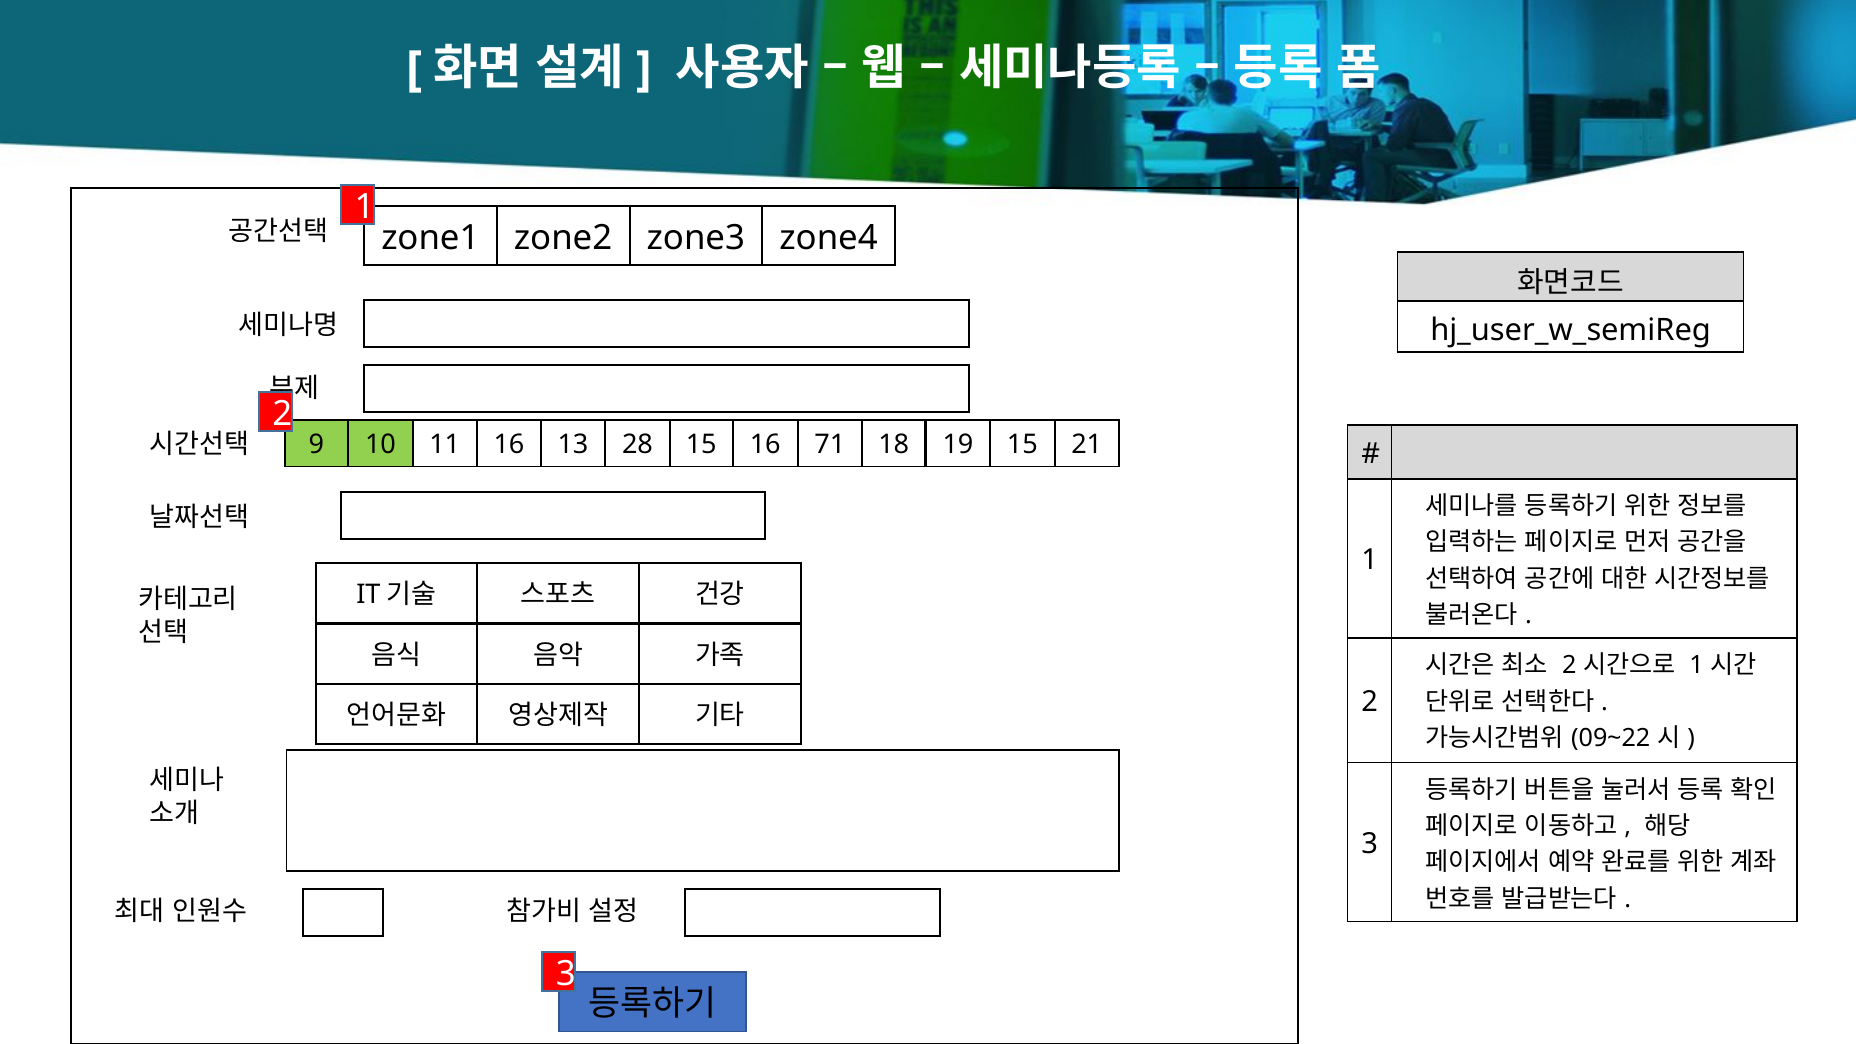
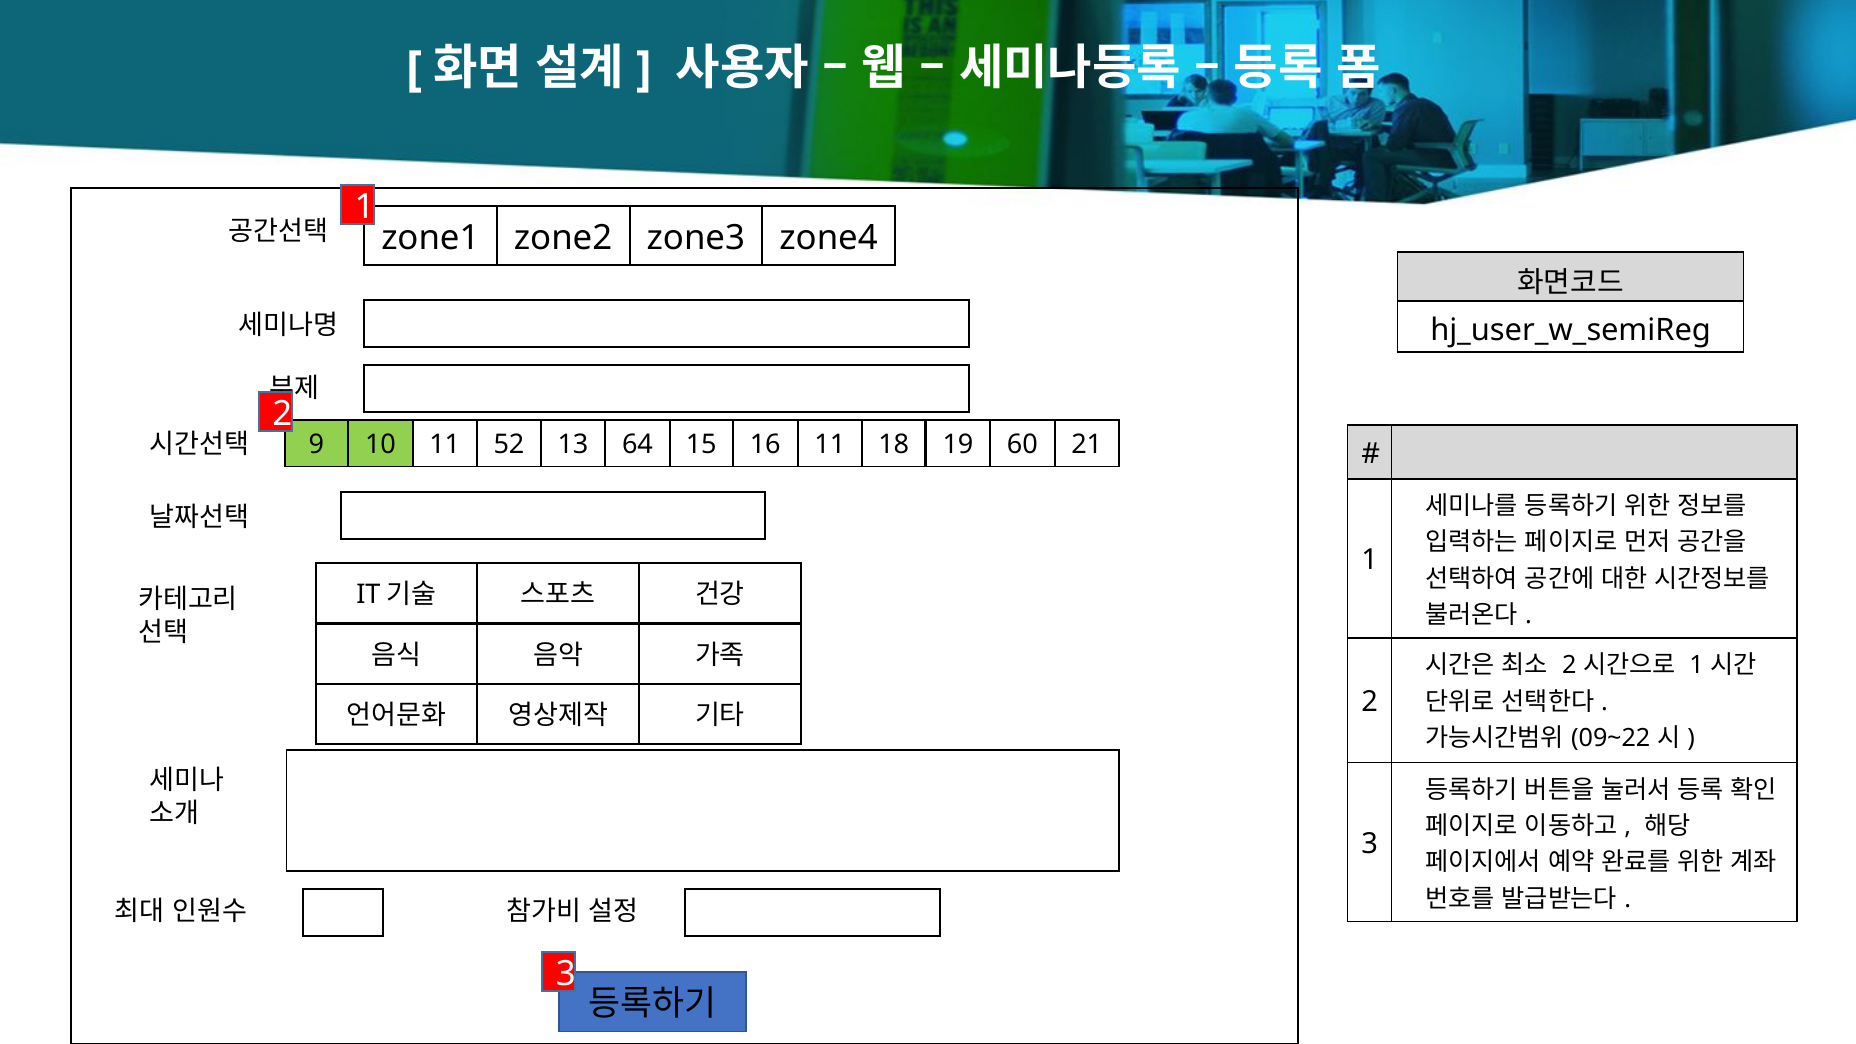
11 16: 16 -> 52 (509, 445)
28: 28 -> 64 (638, 445)
16 71: 71 -> 11 (830, 445)
19 15: 15 -> 60 (1022, 445)
